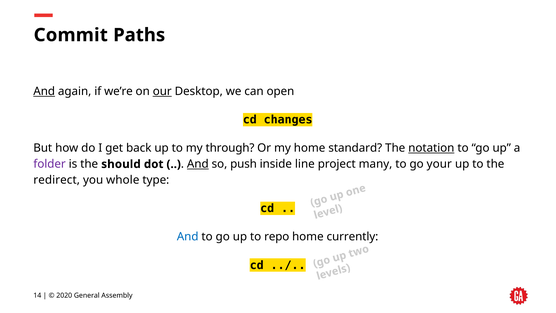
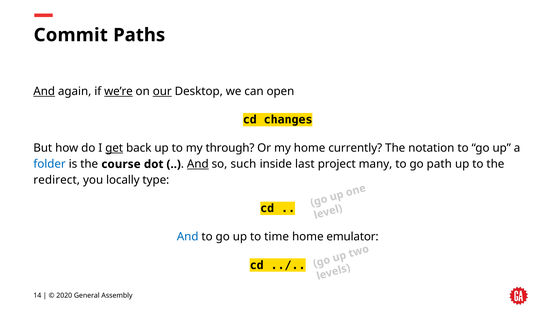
we’re underline: none -> present (118, 91)
get underline: none -> present (114, 148)
standard: standard -> currently (355, 148)
notation underline: present -> none (431, 148)
folder colour: purple -> blue (50, 164)
should: should -> course (121, 164)
push: push -> such (243, 164)
line: line -> last (305, 164)
your: your -> path (439, 164)
whole: whole -> locally (123, 180)
repo: repo -> time (277, 237)
currently: currently -> emulator (353, 237)
